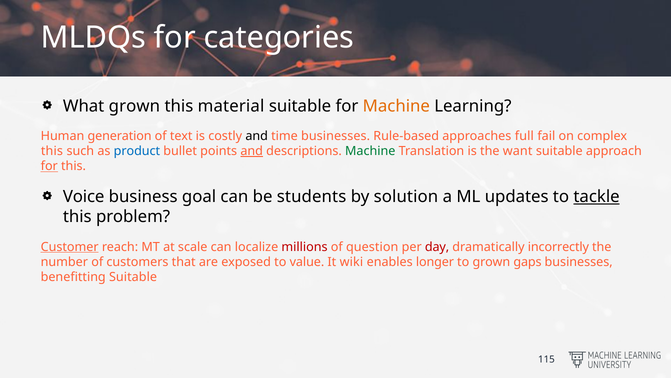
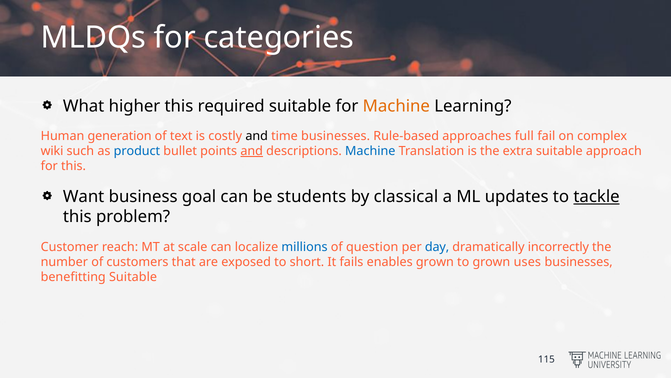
What grown: grown -> higher (134, 106)
material: material -> required (231, 106)
this: this -> wiki (52, 151)
Machine colour: green -> blue (370, 151)
want: want -> extra (518, 151)
for underline: present -> none (49, 166)
Voice: Voice -> Want (84, 196)
solution: solution -> classical (406, 196)
Customer underline: present -> none (70, 246)
millions colour: red -> blue (305, 246)
day colour: red -> blue (437, 246)
value: value -> short (307, 262)
wiki: wiki -> fails (351, 262)
enables longer: longer -> grown (435, 262)
gaps: gaps -> uses (527, 262)
